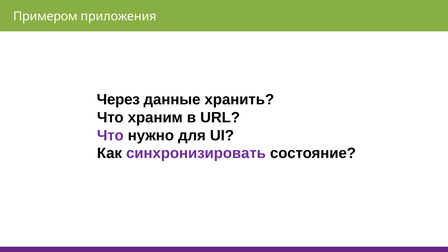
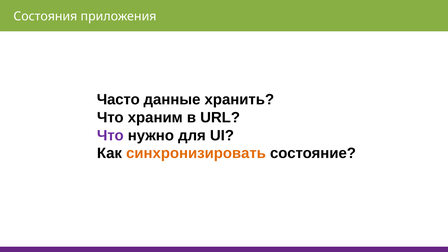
Примером: Примером -> Состояния (45, 16)
Через: Через -> Часто (118, 100)
синхронизировать colour: purple -> orange (196, 153)
